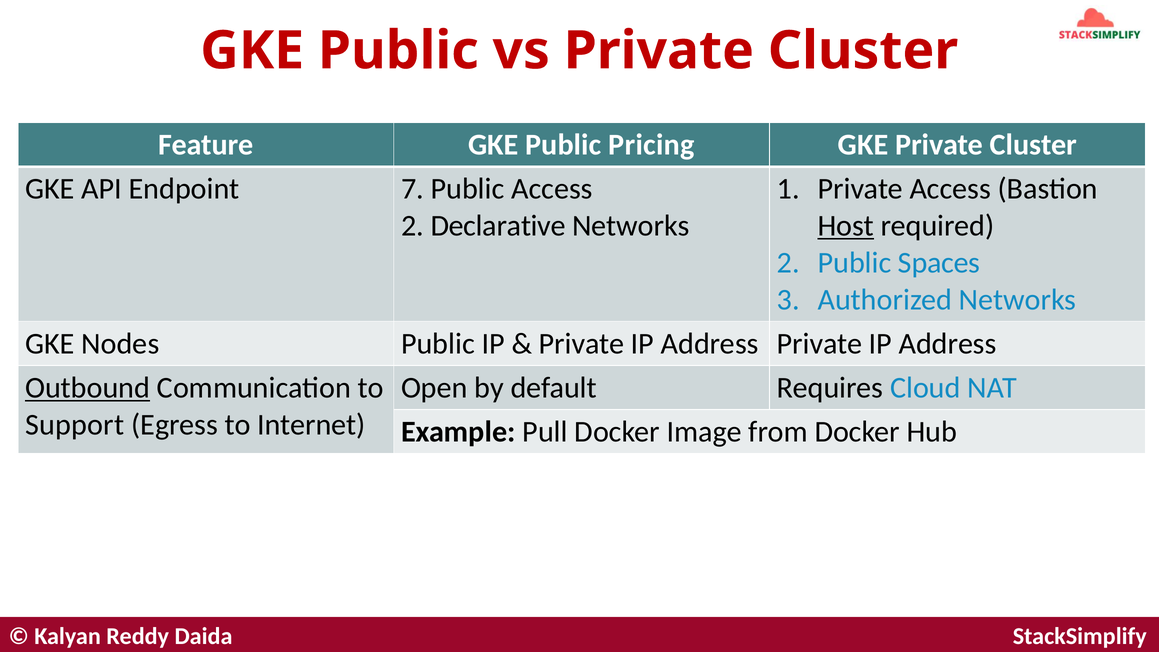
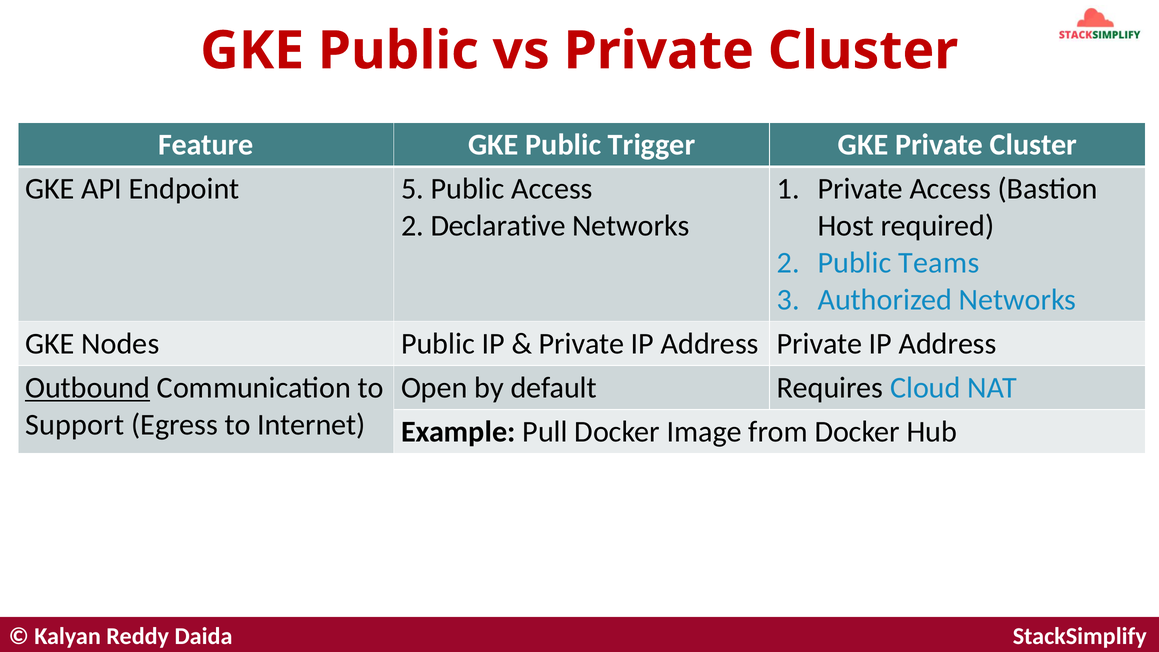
Pricing: Pricing -> Trigger (652, 145)
7: 7 -> 5 (412, 189)
Host underline: present -> none (846, 226)
Spaces: Spaces -> Teams (939, 263)
